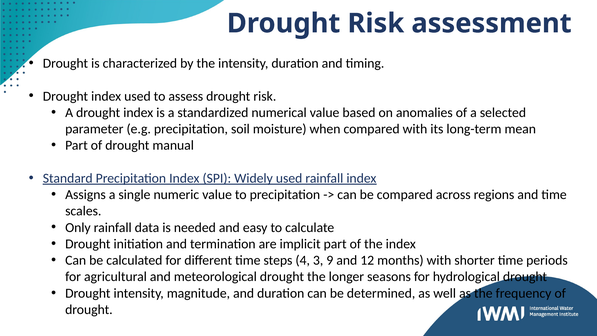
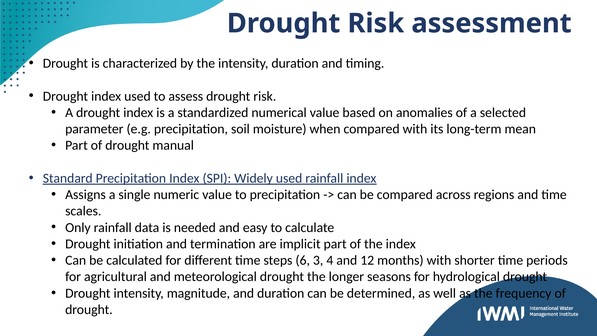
4: 4 -> 6 (303, 260)
9: 9 -> 4 (330, 260)
